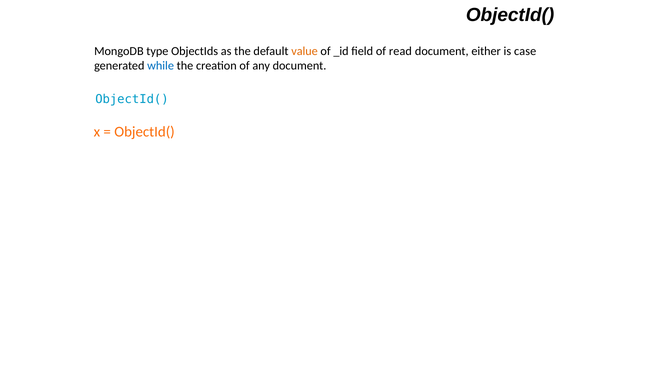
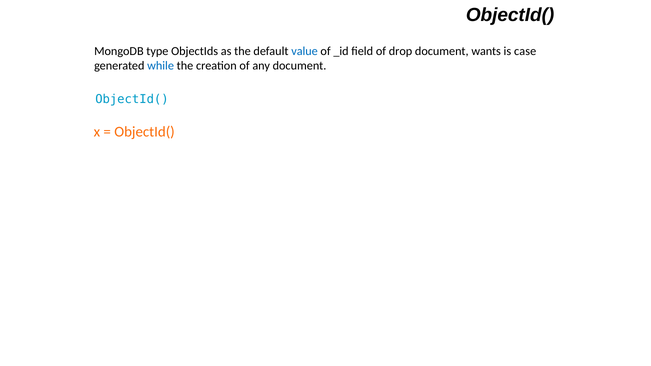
value colour: orange -> blue (305, 51)
read: read -> drop (400, 51)
either: either -> wants (486, 51)
